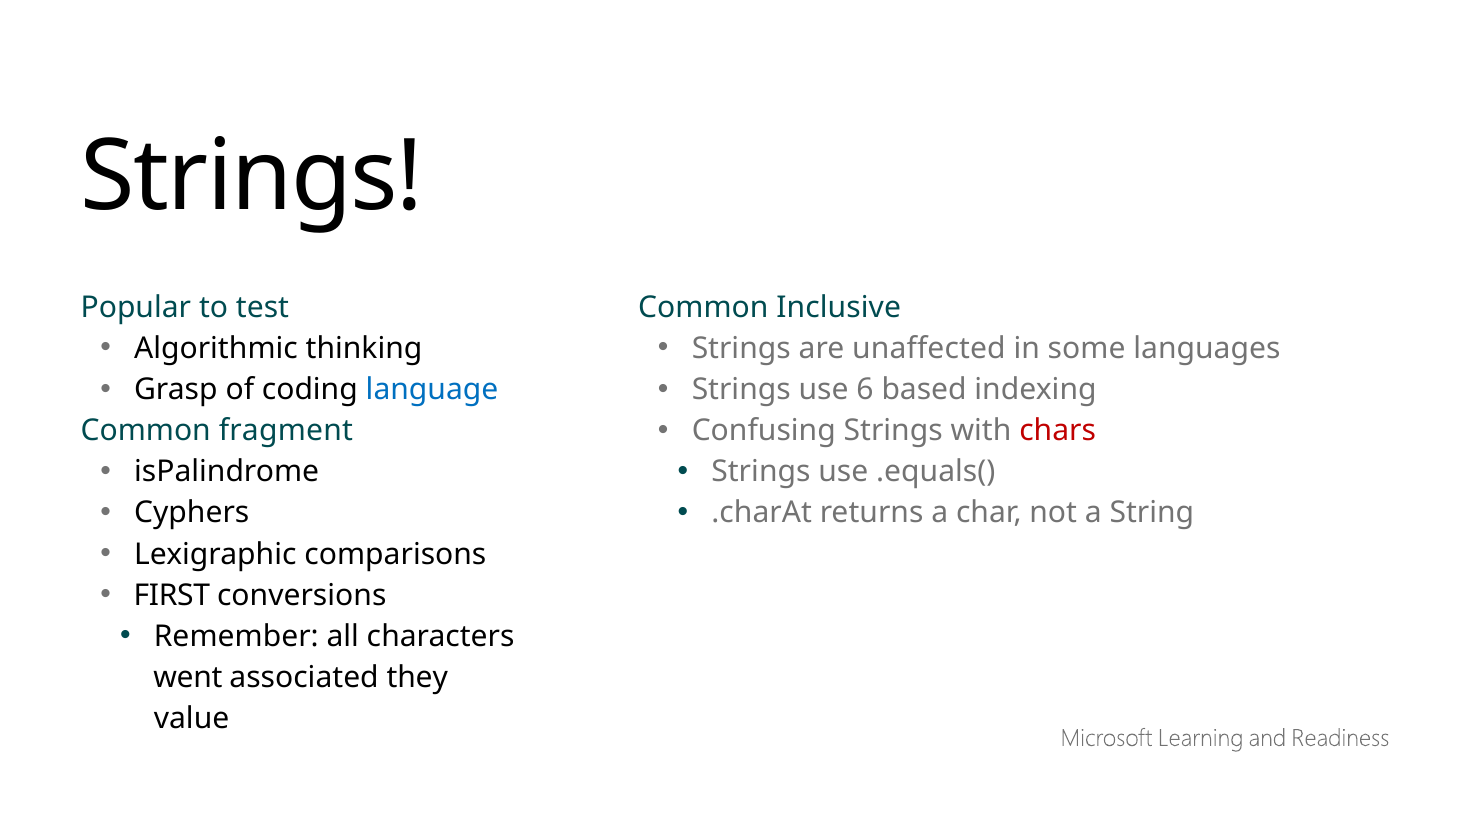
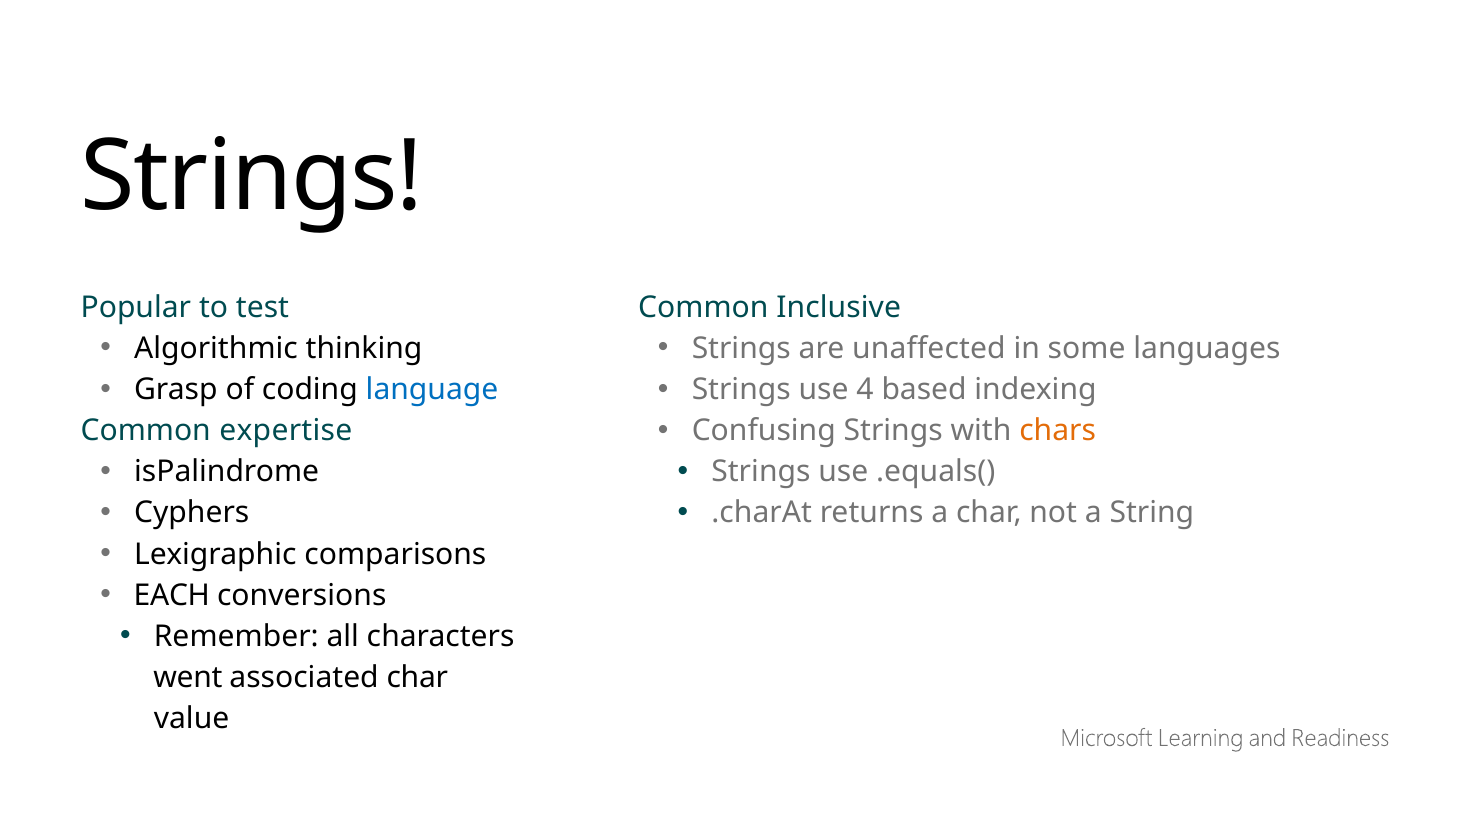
6: 6 -> 4 (865, 390)
chars colour: red -> orange (1058, 431)
fragment: fragment -> expertise (286, 431)
FIRST: FIRST -> EACH (172, 595)
associated they: they -> char (417, 678)
